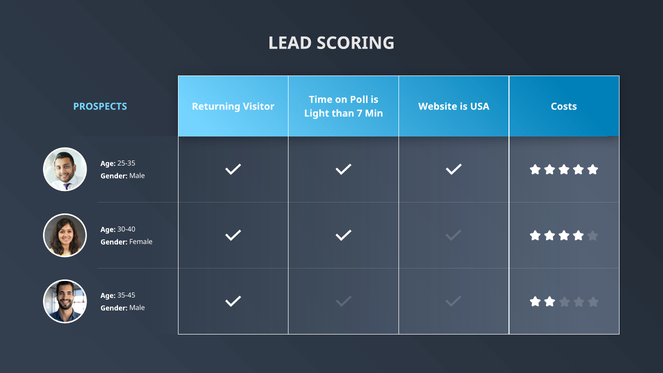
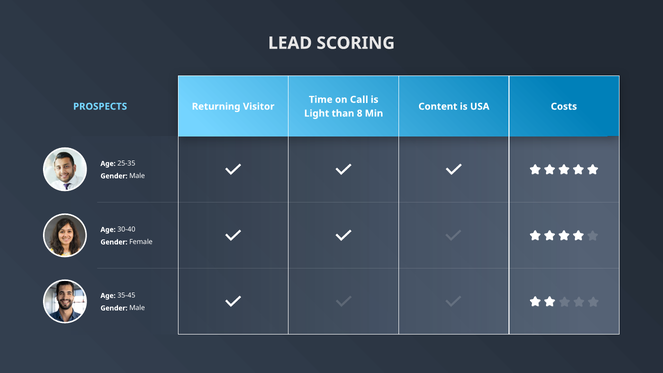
Poll: Poll -> Call (359, 100)
Website: Website -> Content (438, 107)
7: 7 -> 8 (360, 113)
